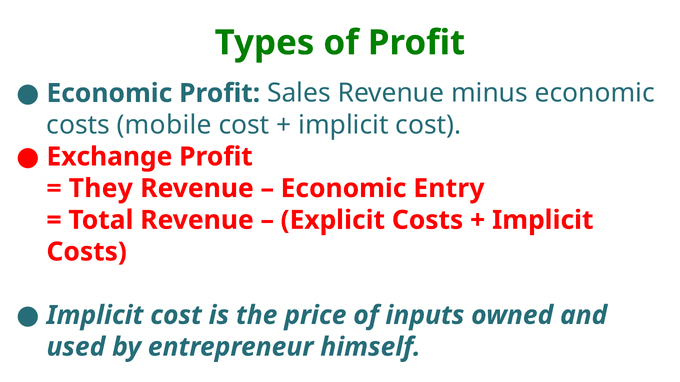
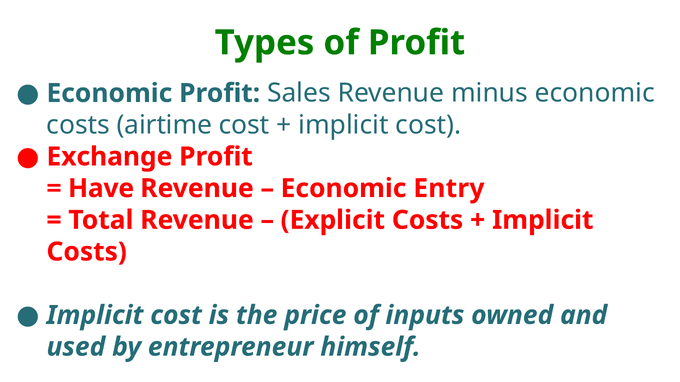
mobile: mobile -> airtime (164, 125)
They: They -> Have (101, 189)
